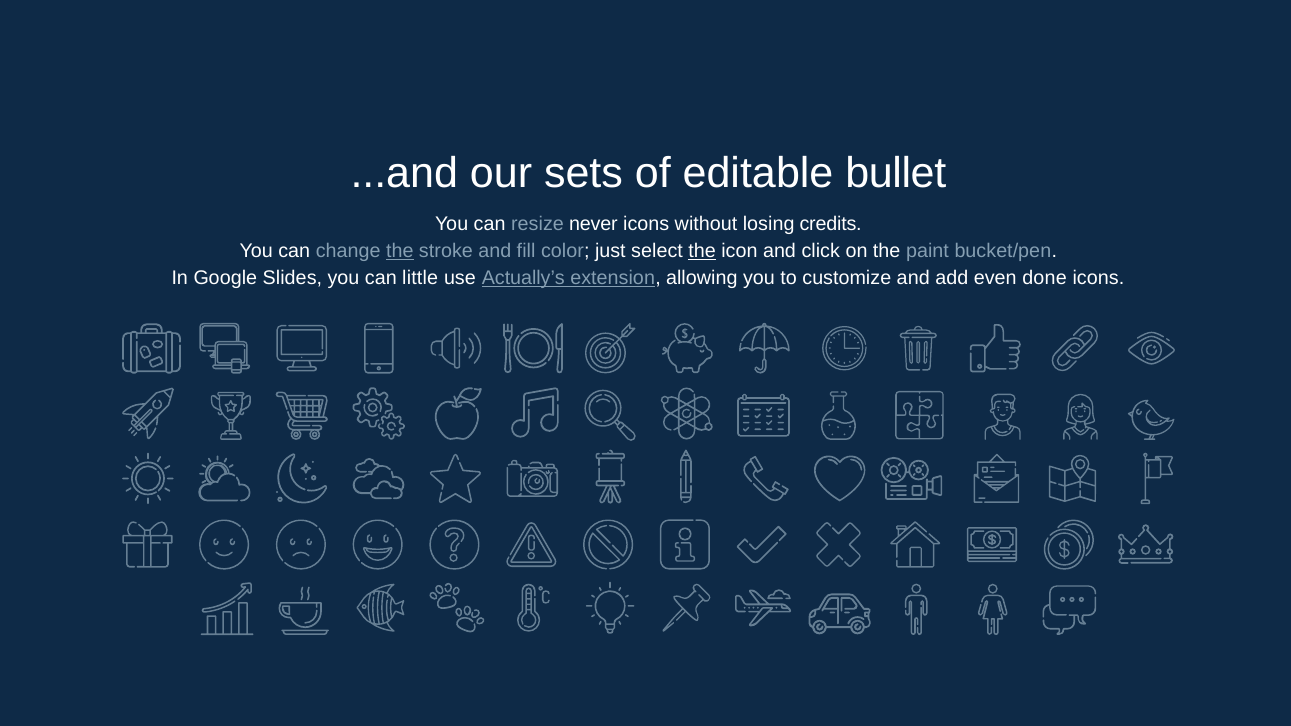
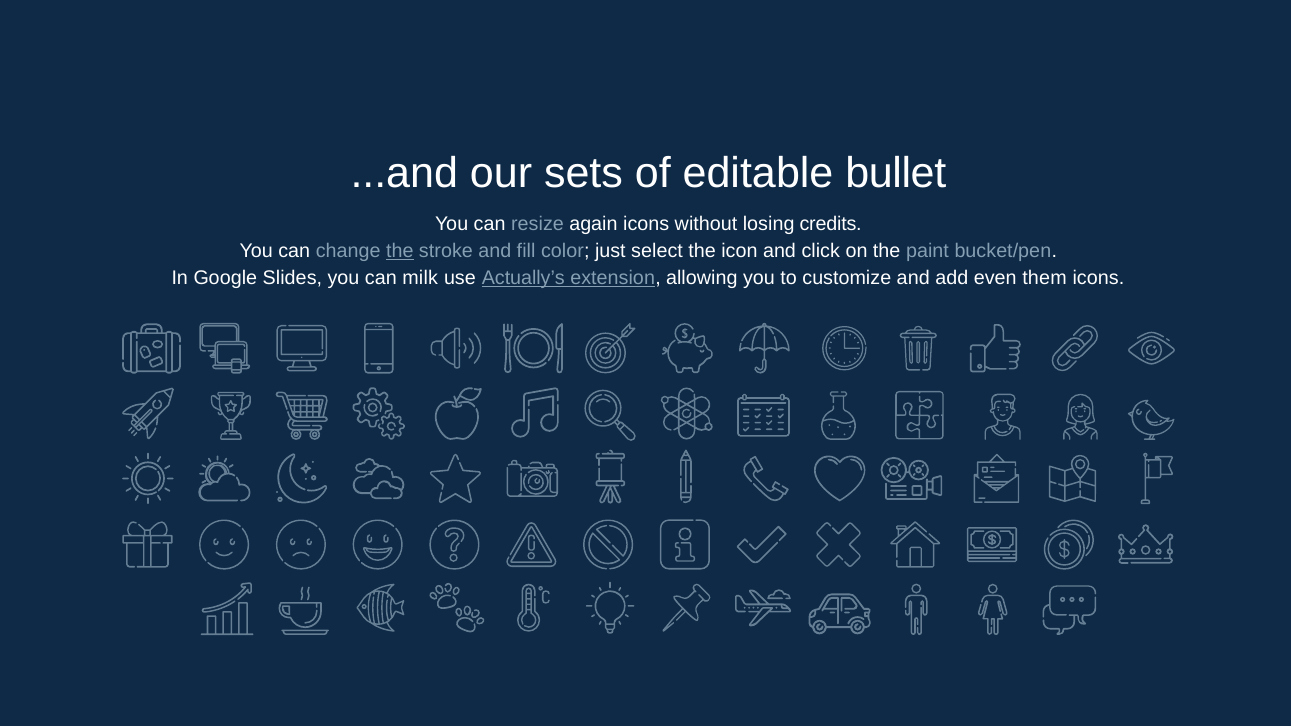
never: never -> again (593, 224)
the underline: present -> none (702, 251)
little: little -> milk (420, 278)
done: done -> them (1045, 278)
